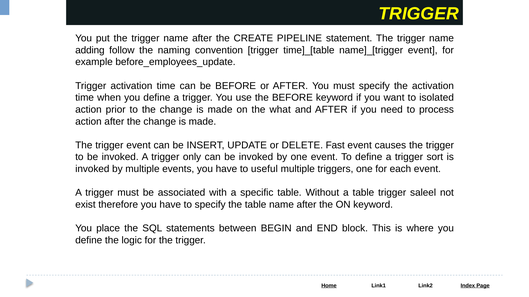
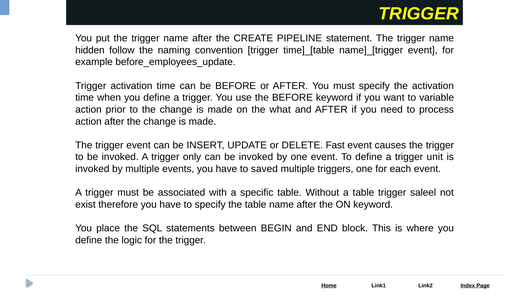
adding: adding -> hidden (90, 50)
isolated: isolated -> variable (437, 98)
sort: sort -> unit (435, 157)
useful: useful -> saved (264, 169)
